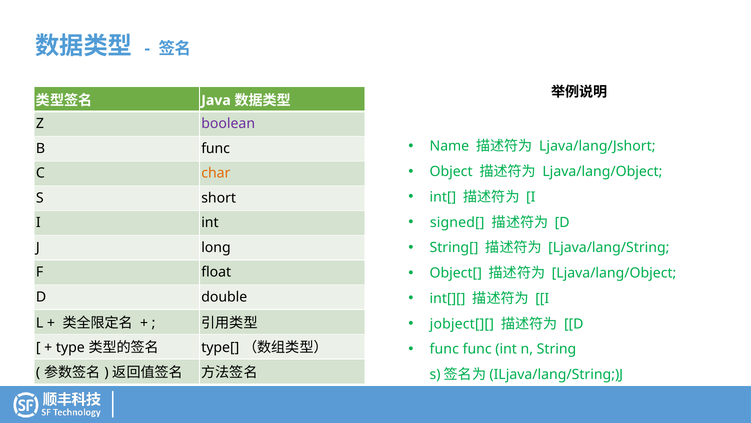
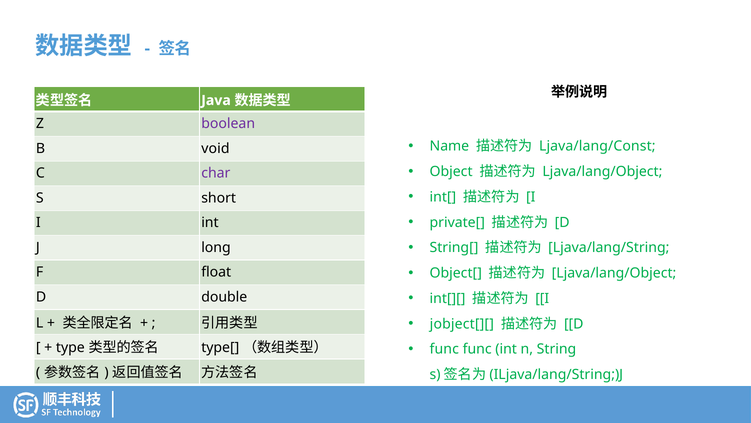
Ljava/lang/Jshort: Ljava/lang/Jshort -> Ljava/lang/Const (597, 146)
B func: func -> void (215, 148)
char colour: orange -> purple (216, 173)
signed[: signed[ -> private[ (457, 222)
